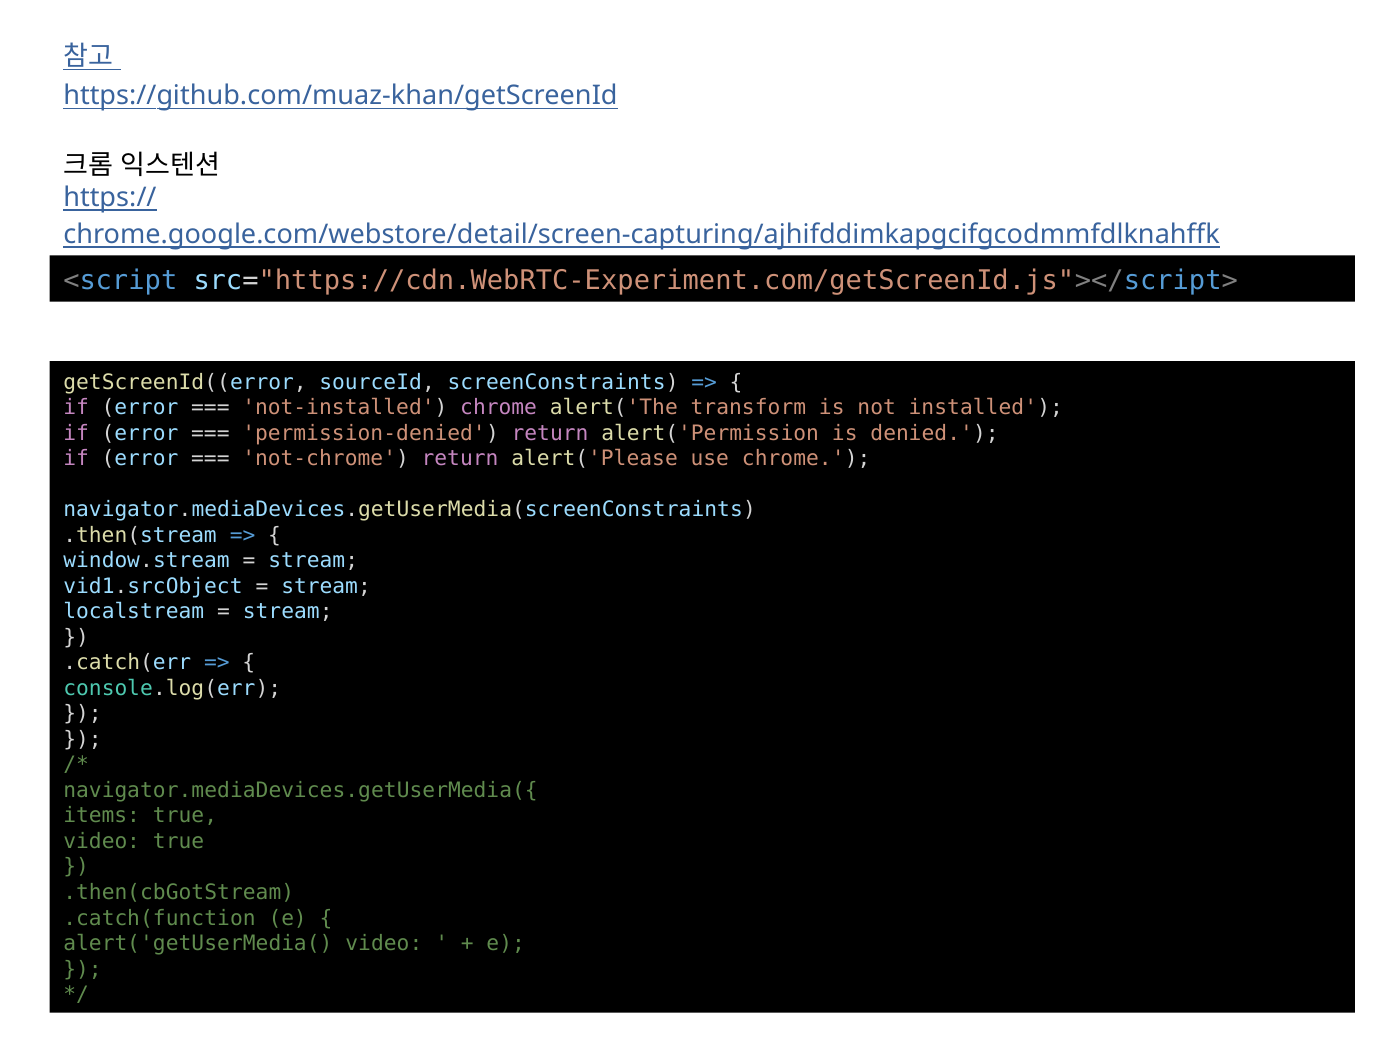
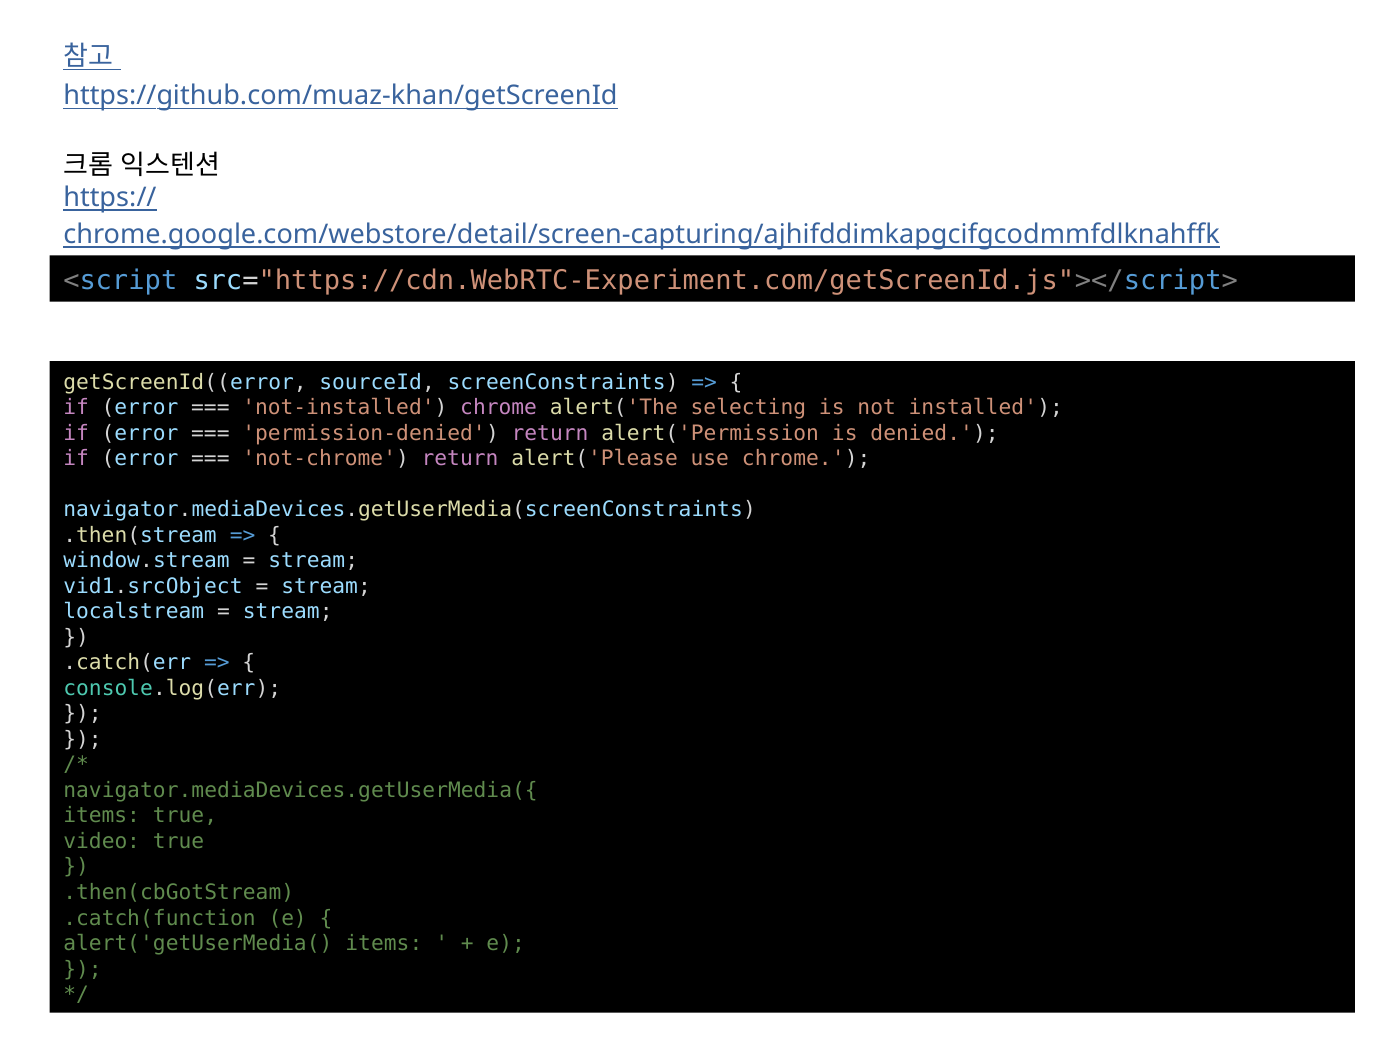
transform: transform -> selecting (748, 408)
alert('getUserMedia( video: video -> items (384, 944)
